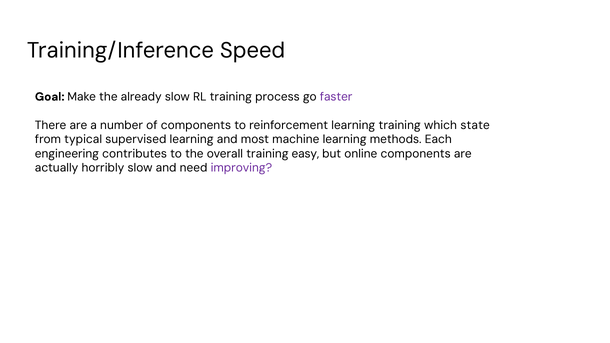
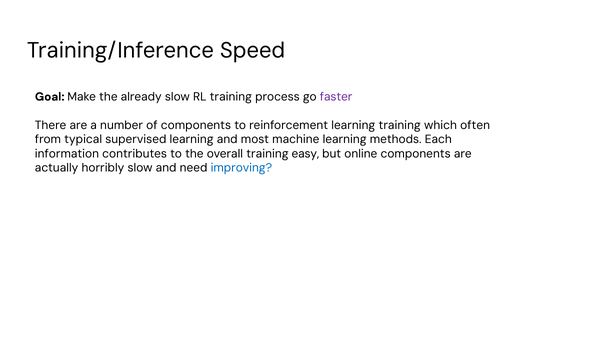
state: state -> often (475, 125)
engineering: engineering -> information (67, 154)
improving colour: purple -> blue (241, 168)
